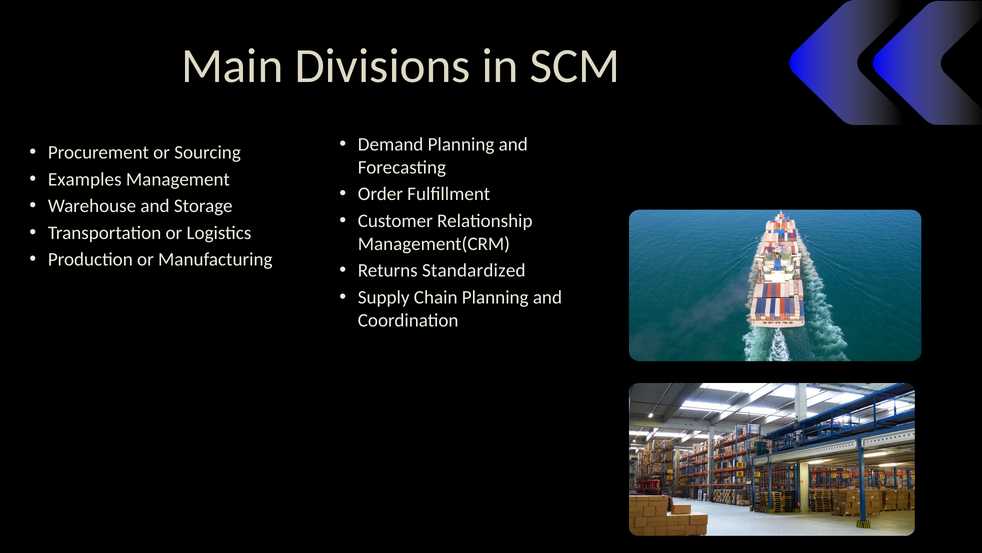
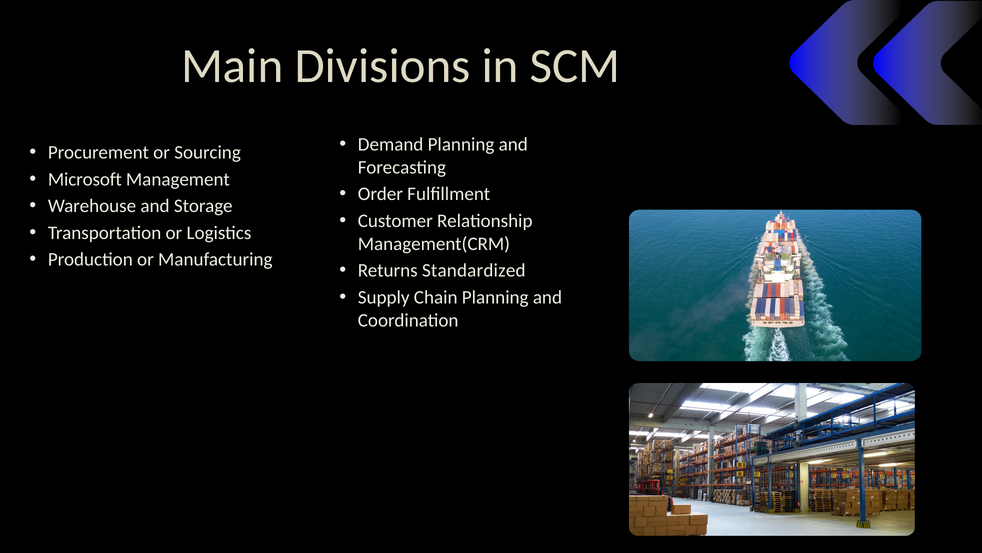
Examples: Examples -> Microsoft (85, 179)
